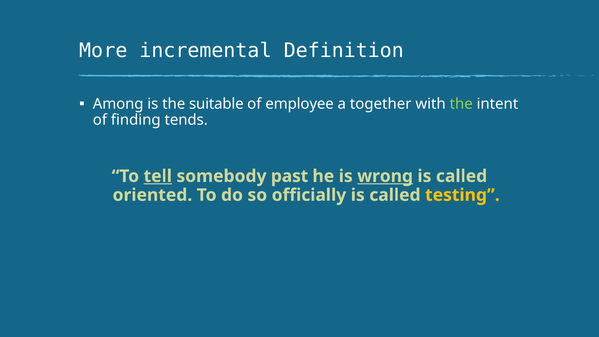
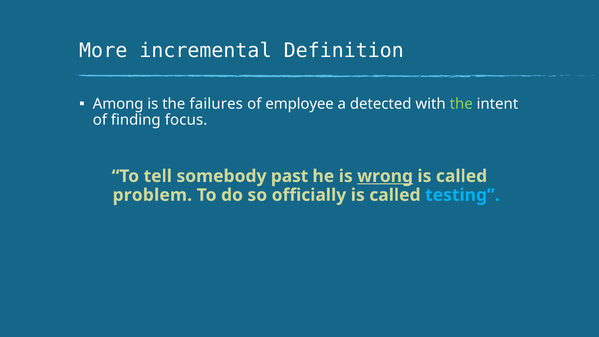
suitable: suitable -> failures (216, 104)
together: together -> detected (381, 104)
tends: tends -> focus (186, 120)
tell underline: present -> none (158, 176)
oriented: oriented -> problem (152, 195)
testing colour: yellow -> light blue (462, 195)
